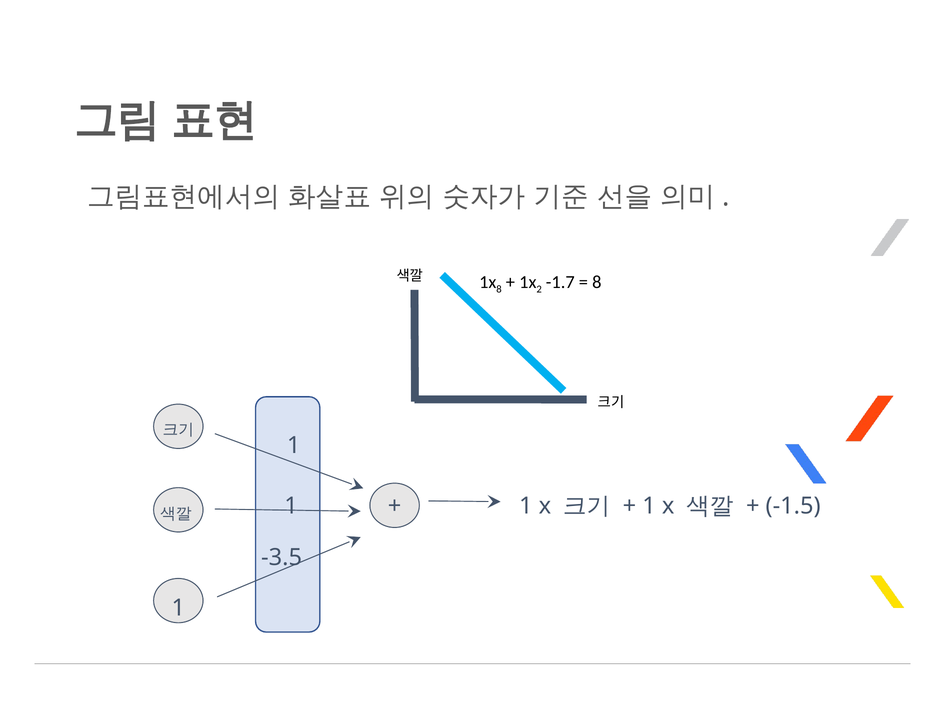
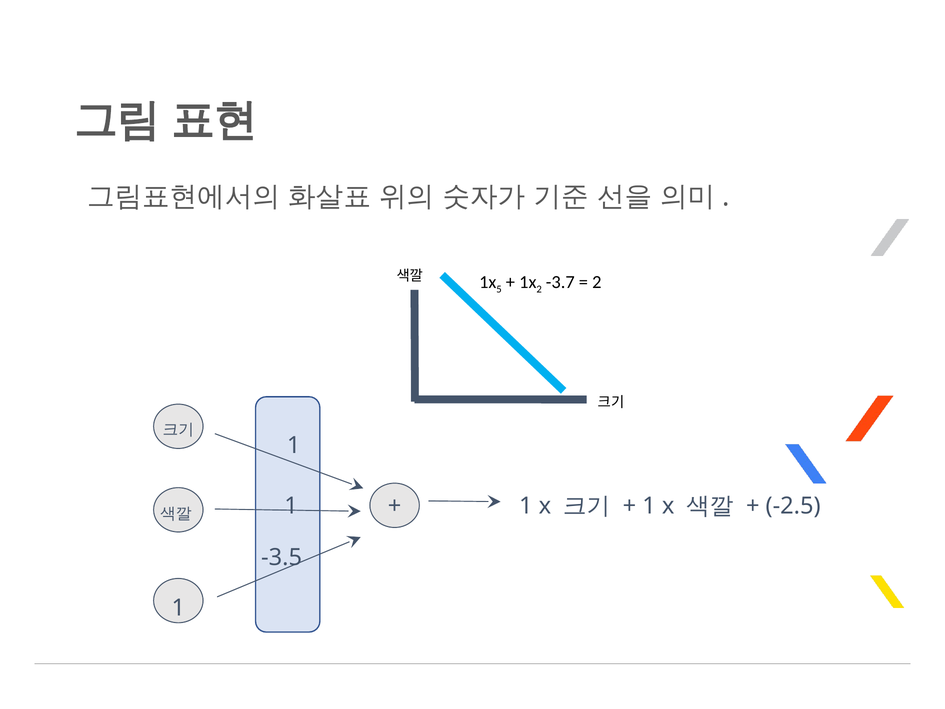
8: 8 -> 5 (499, 289)
-1.7: -1.7 -> -3.7 (560, 282)
8: 8 -> 2 (597, 282)
-1.5: -1.5 -> -2.5 (793, 506)
